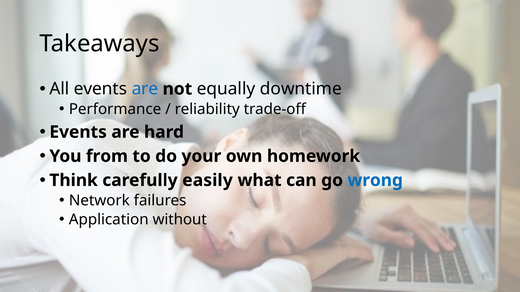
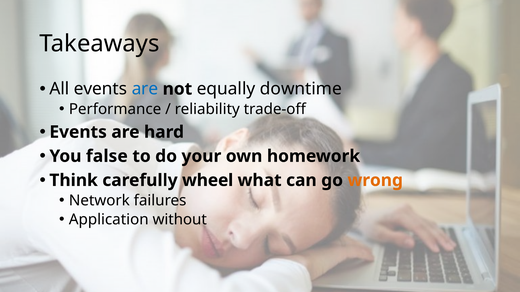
from: from -> false (107, 156)
easily: easily -> wheel (208, 181)
wrong colour: blue -> orange (375, 181)
